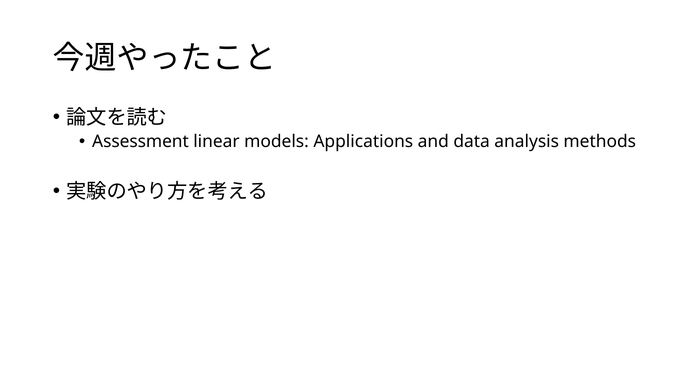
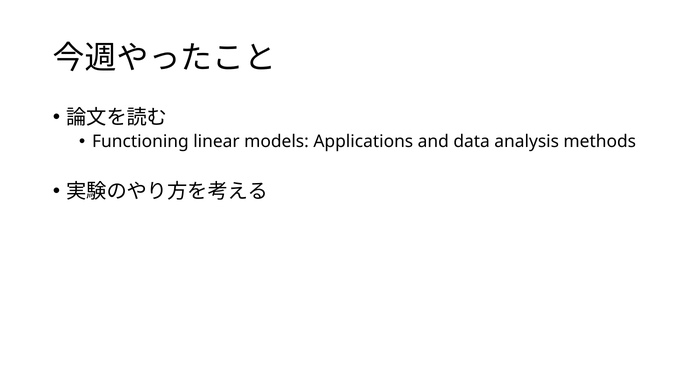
Assessment: Assessment -> Functioning (140, 141)
